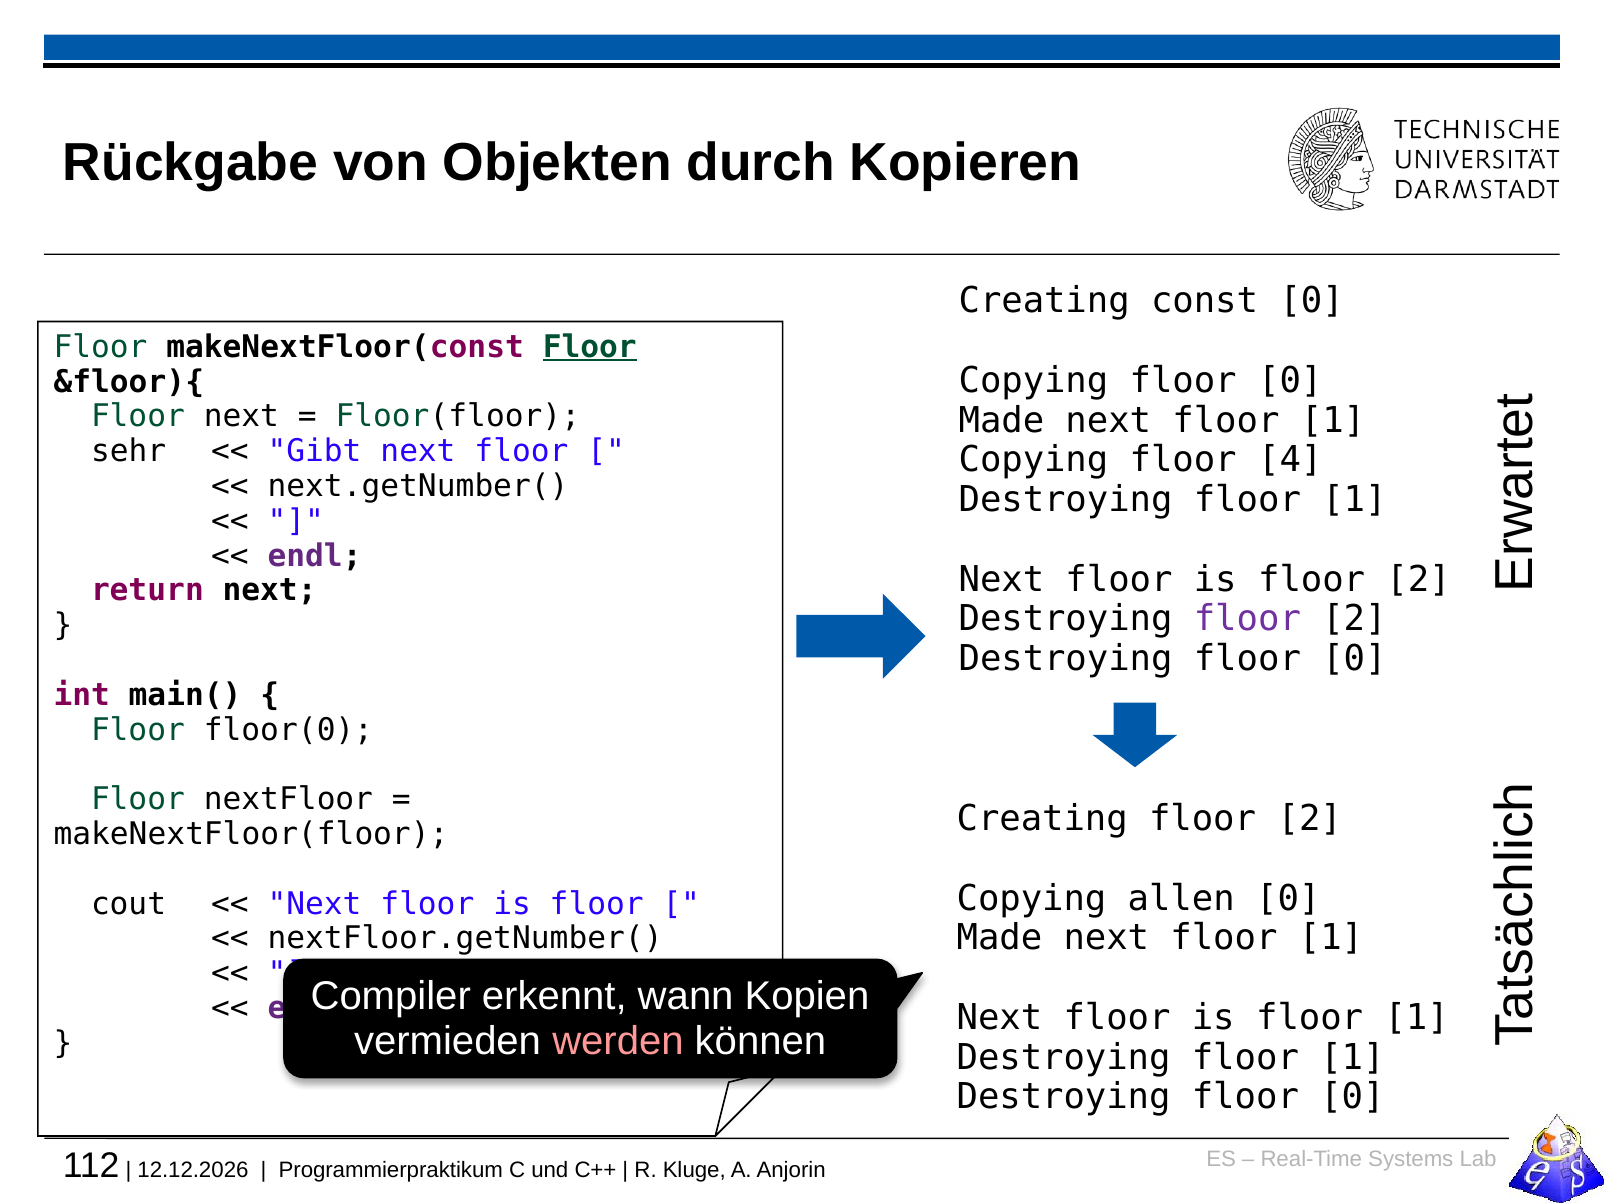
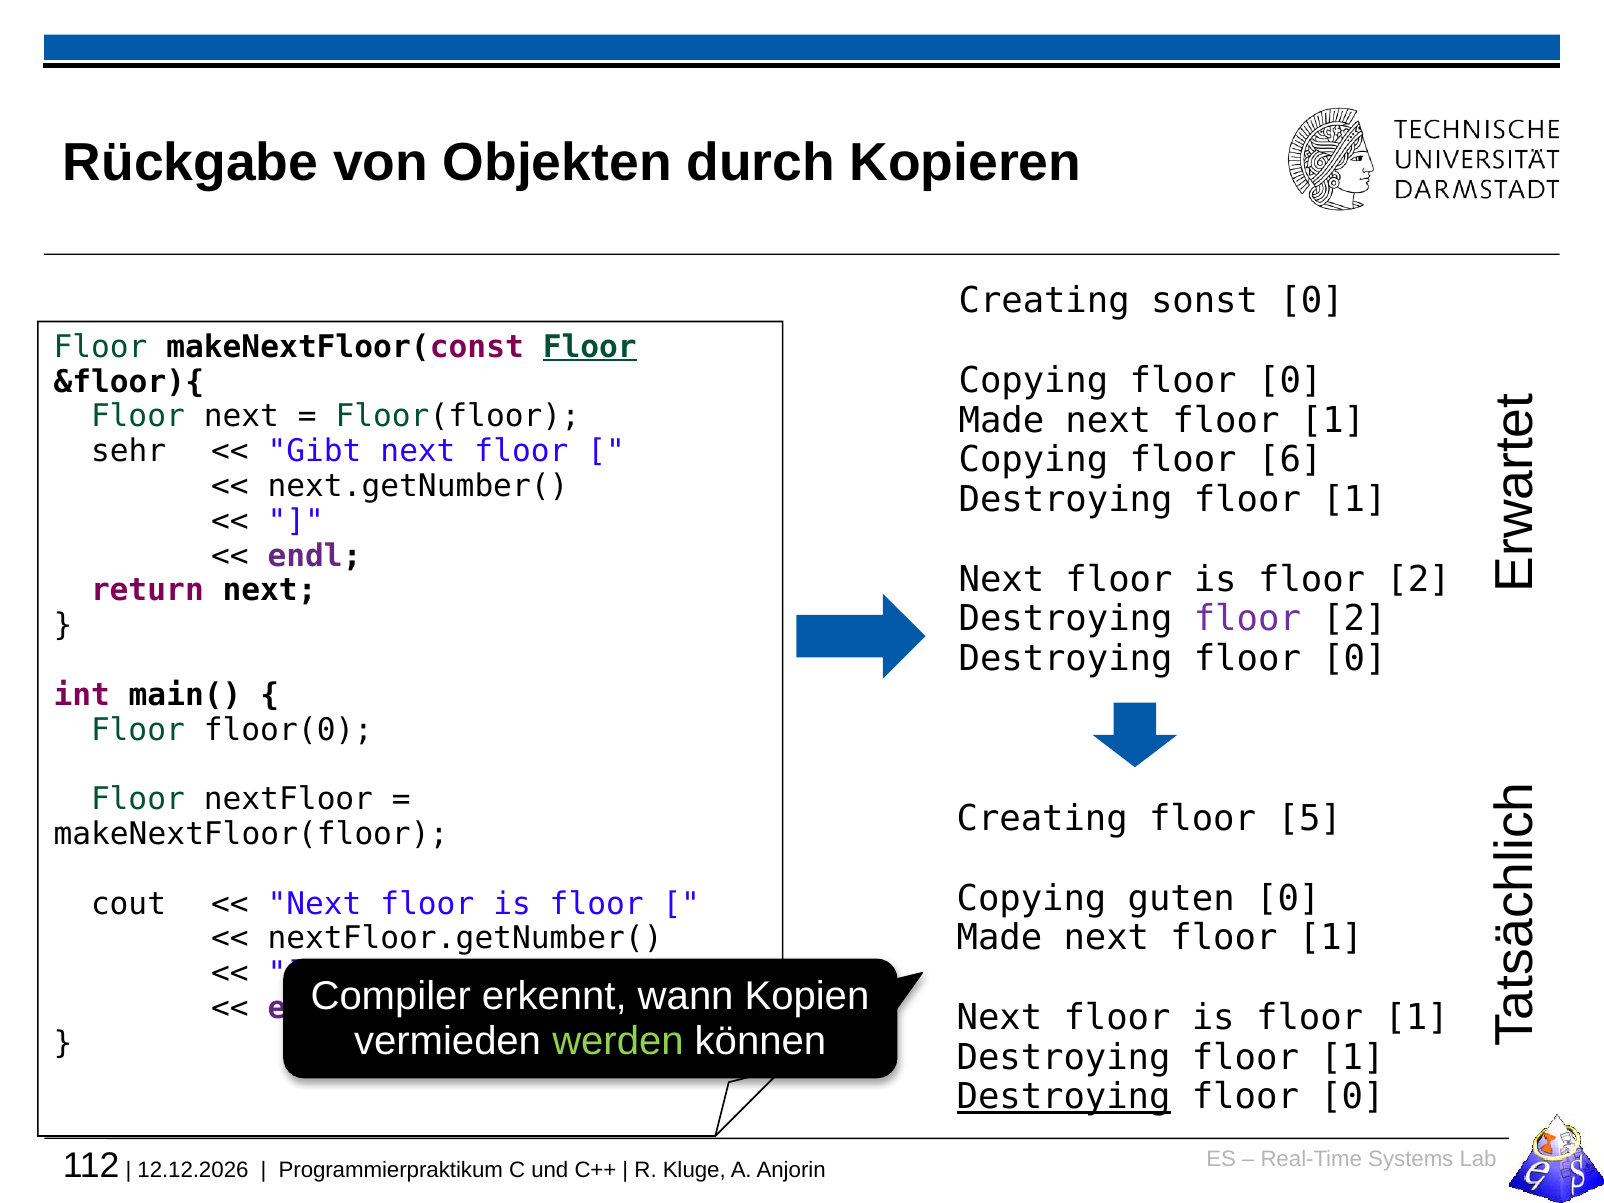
const: const -> sonst (1205, 301)
4: 4 -> 6 (1290, 460)
Creating floor 2: 2 -> 5 (1310, 819)
allen: allen -> guten (1181, 898)
werden colour: pink -> light green (618, 1041)
Destroying underline: none -> present (1064, 1097)
